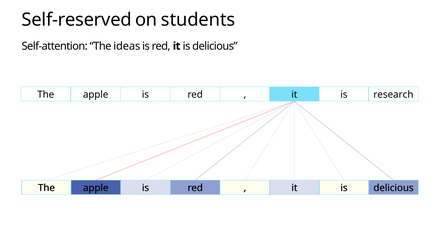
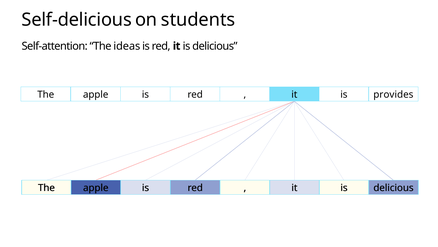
Self-reserved: Self-reserved -> Self-delicious (77, 20)
research: research -> provides (393, 95)
